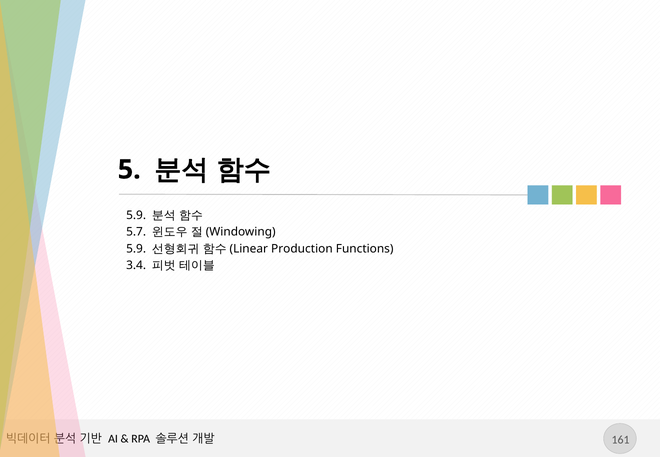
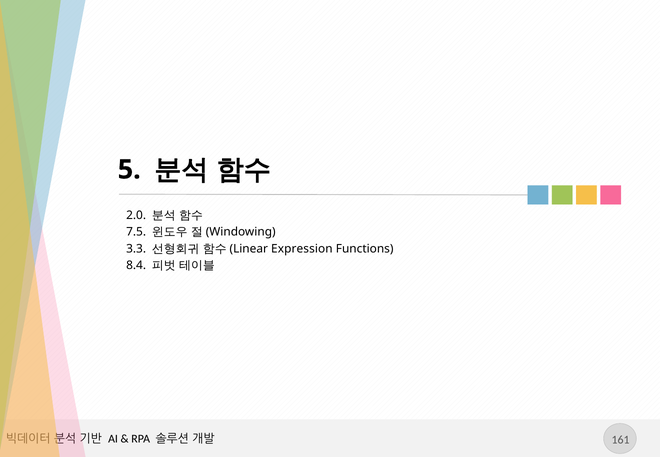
5.9: 5.9 -> 2.0 (136, 215)
5.7: 5.7 -> 7.5 (136, 232)
5.9: 5.9 -> 3.3 (136, 249)
Production: Production -> Expression (302, 249)
3.4: 3.4 -> 8.4 (136, 265)
